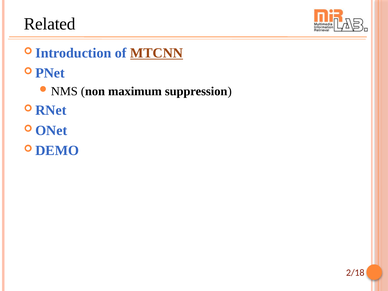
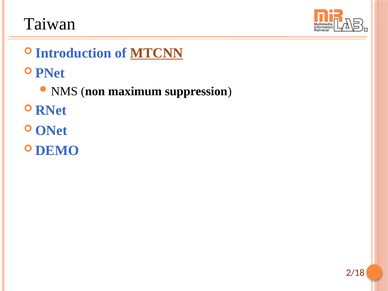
Related: Related -> Taiwan (50, 24)
